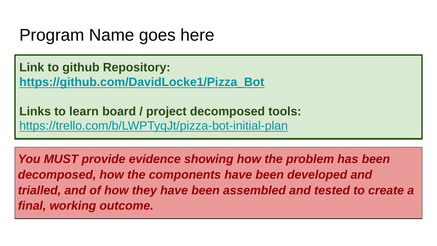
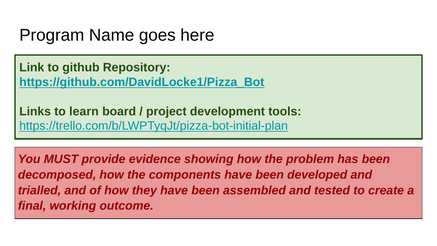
project decomposed: decomposed -> development (227, 111)
